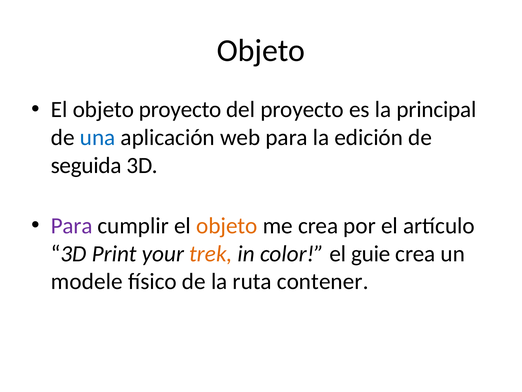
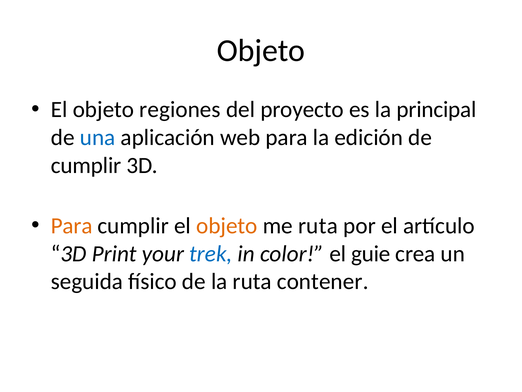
objeto proyecto: proyecto -> regiones (180, 110)
seguida: seguida -> cumplir (86, 165)
Para colour: purple -> orange (72, 226)
me crea: crea -> ruta (318, 226)
trek colour: orange -> blue (211, 253)
modele: modele -> seguida (87, 281)
